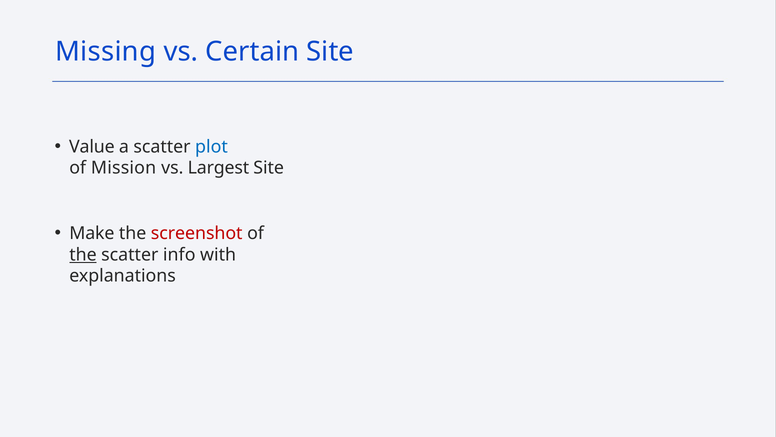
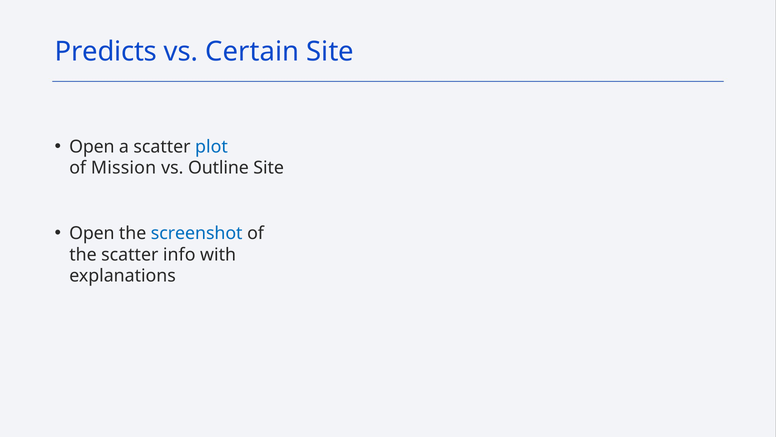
Missing: Missing -> Predicts (106, 52)
Value: Value -> Open (92, 146)
Largest: Largest -> Outline (218, 168)
Make: Make -> Open (92, 233)
screenshot colour: red -> blue (197, 233)
the underline: present -> none (83, 254)
